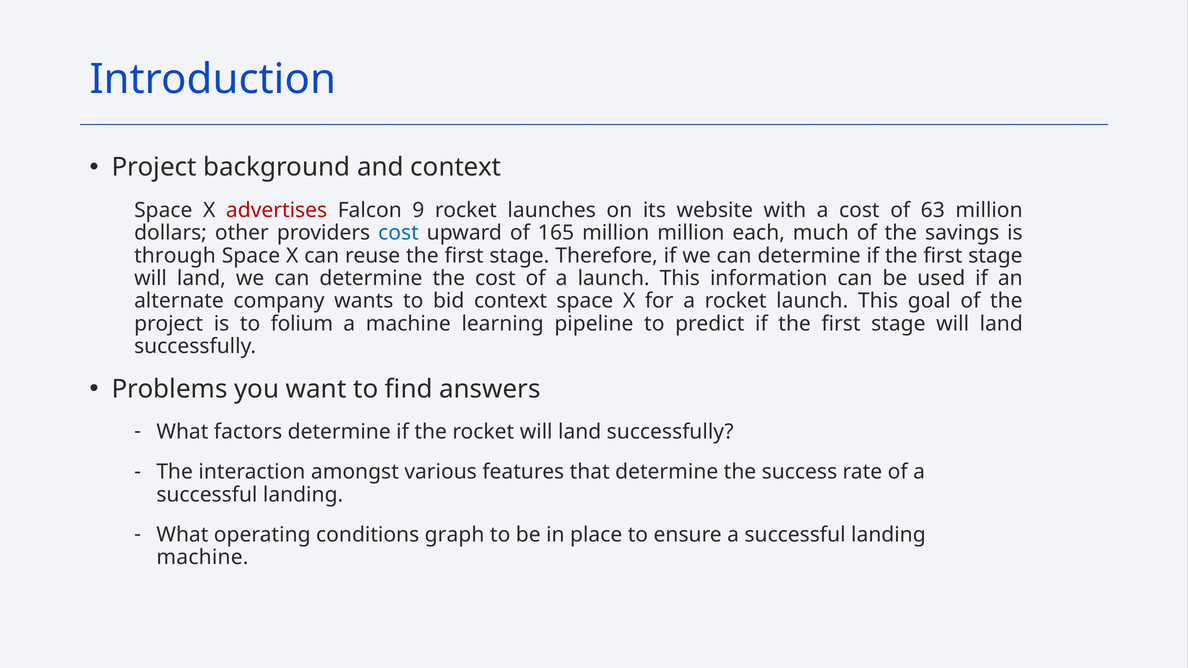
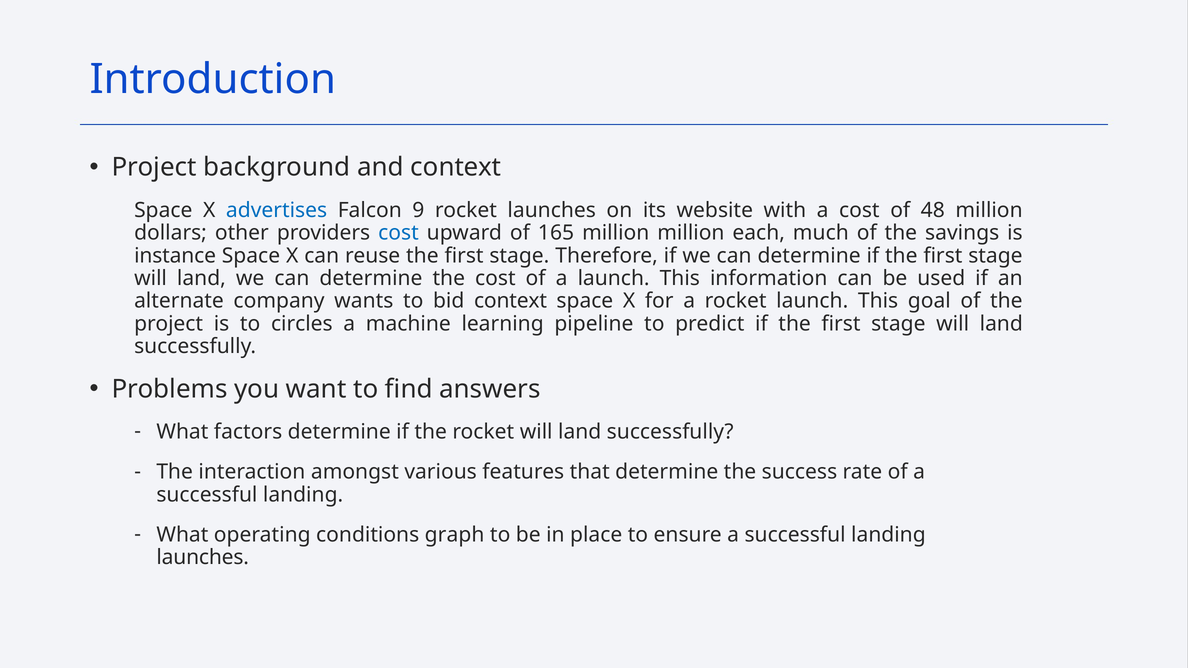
advertises colour: red -> blue (277, 210)
63: 63 -> 48 (933, 210)
through: through -> instance (175, 256)
folium: folium -> circles (302, 324)
machine: machine -> launches (203, 558)
